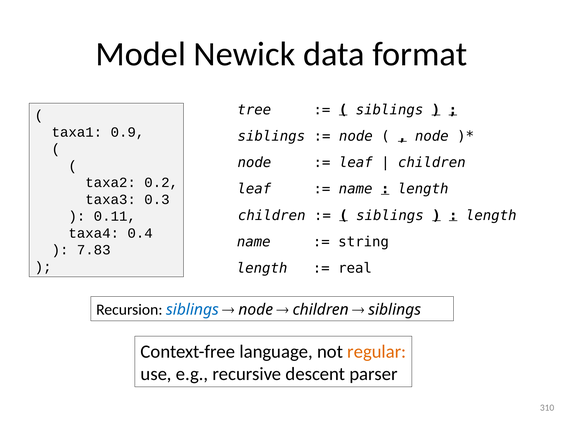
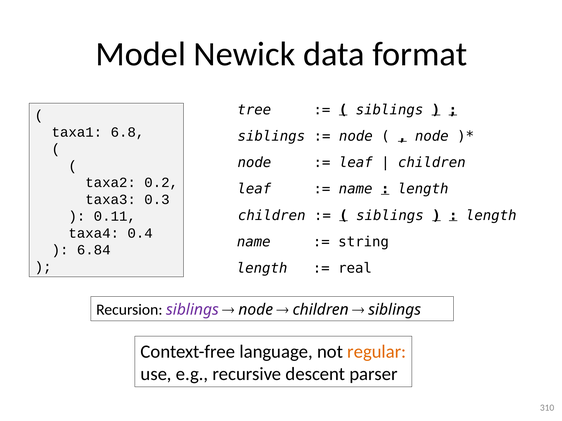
0.9: 0.9 -> 6.8 (127, 132)
7.83: 7.83 -> 6.84 (94, 250)
siblings colour: blue -> purple (192, 310)
